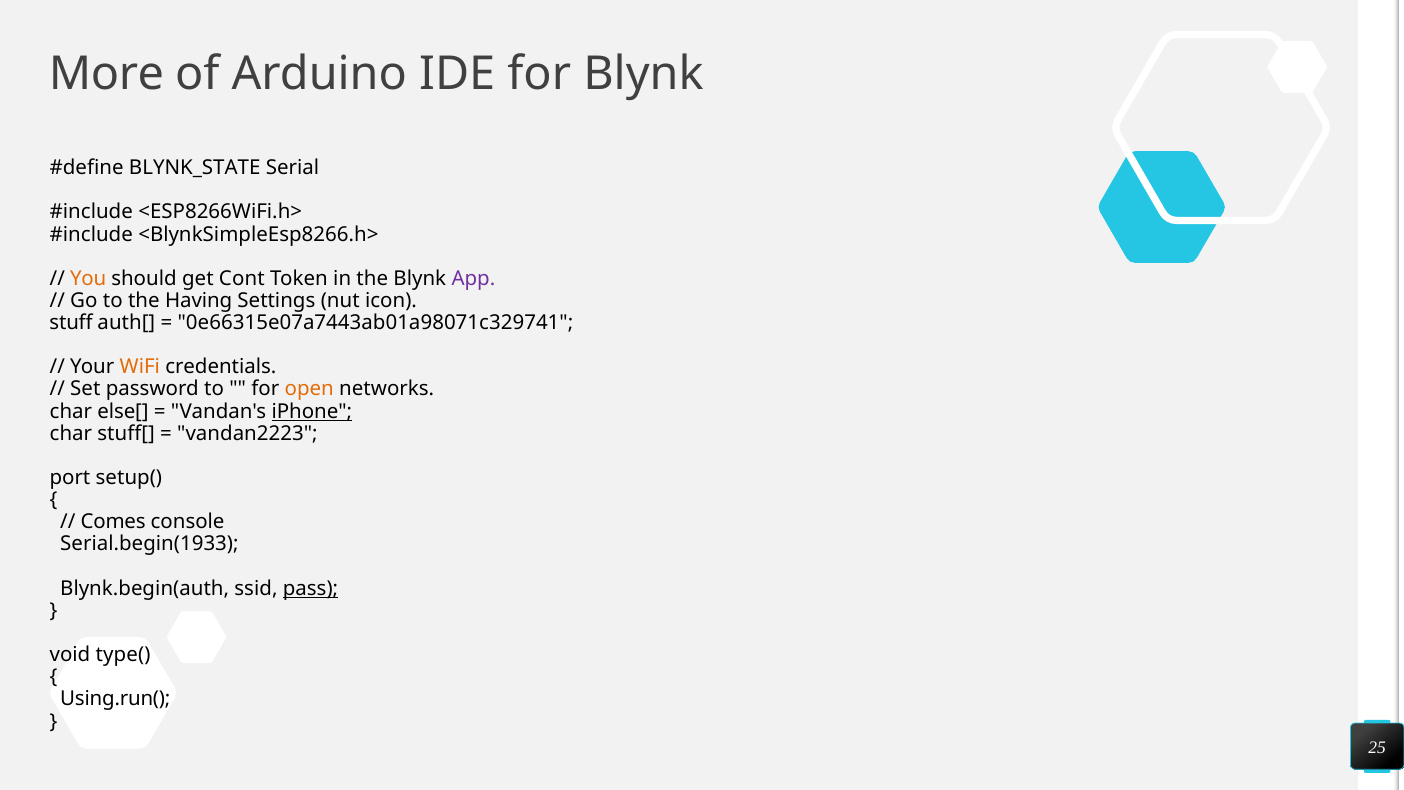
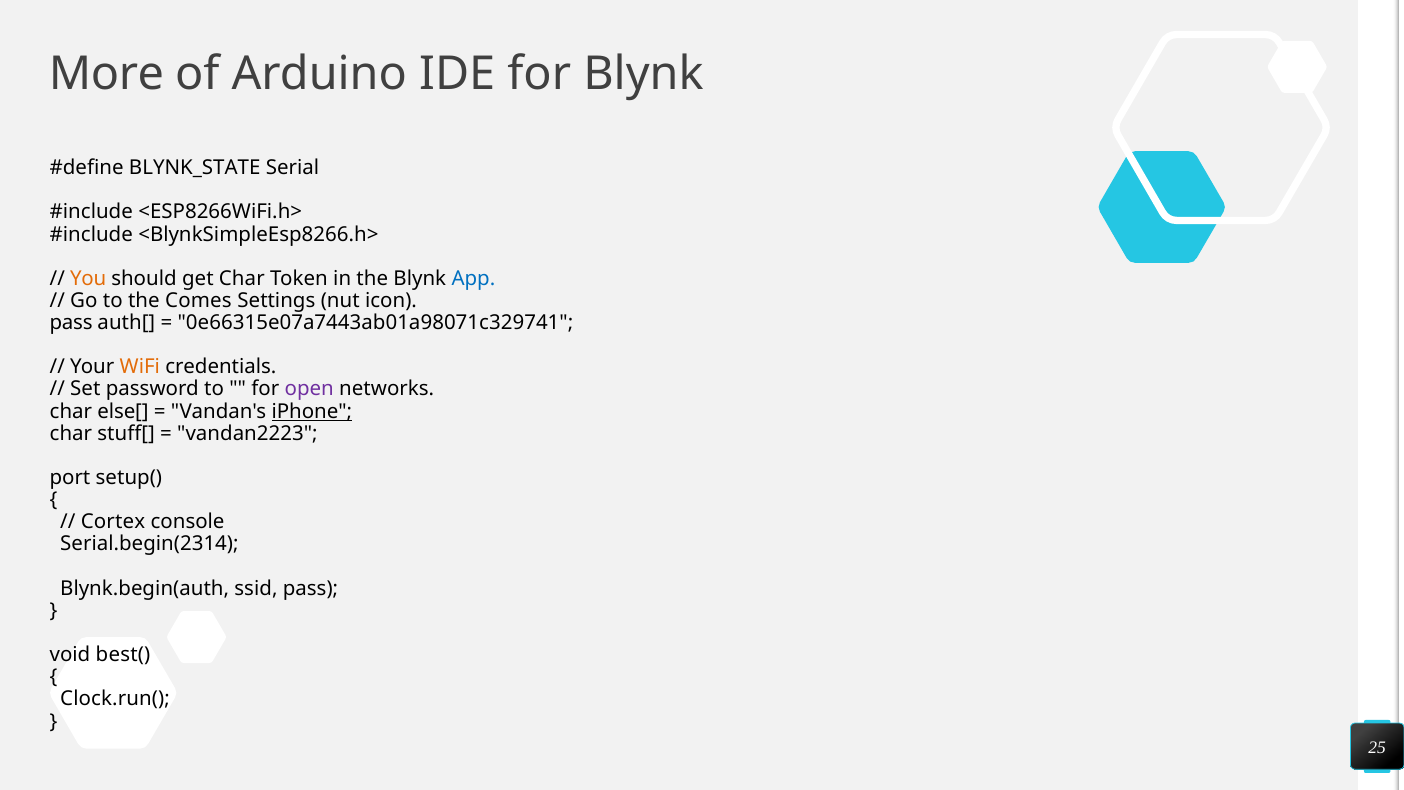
get Cont: Cont -> Char (242, 278)
App colour: purple -> blue (473, 278)
Having: Having -> Comes (198, 301)
stuff: stuff -> pass (71, 323)
open colour: orange -> purple (309, 389)
Comes: Comes -> Cortex (113, 522)
Serial.begin(1933: Serial.begin(1933 -> Serial.begin(2314 (149, 544)
pass underline: present -> none (310, 588)
type(: type( -> best( (123, 655)
Using.run(: Using.run( -> Clock.run( (115, 699)
